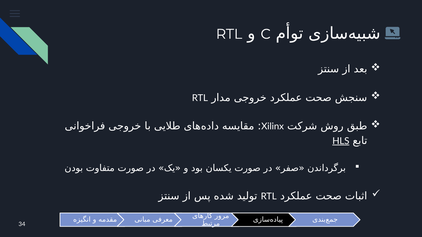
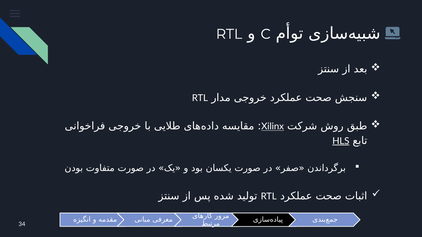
Xilinx underline: none -> present (273, 127)
